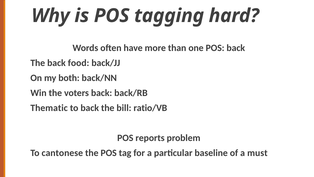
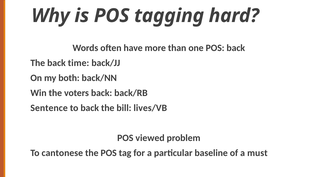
food: food -> time (79, 63)
Thematic: Thematic -> Sentence (49, 108)
ratio/VB: ratio/VB -> lives/VB (150, 108)
reports: reports -> viewed (150, 138)
